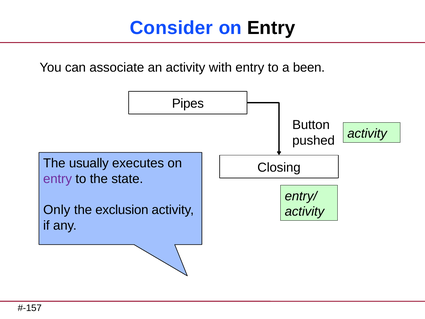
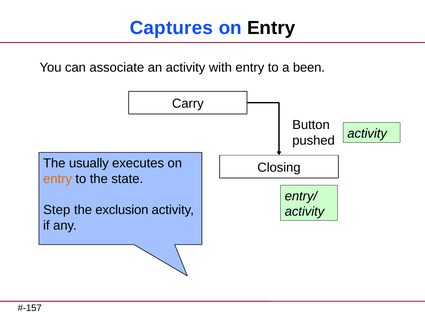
Consider: Consider -> Captures (171, 28)
Pipes: Pipes -> Carry (188, 103)
entry colour: purple -> orange (58, 179)
Only: Only -> Step (57, 210)
